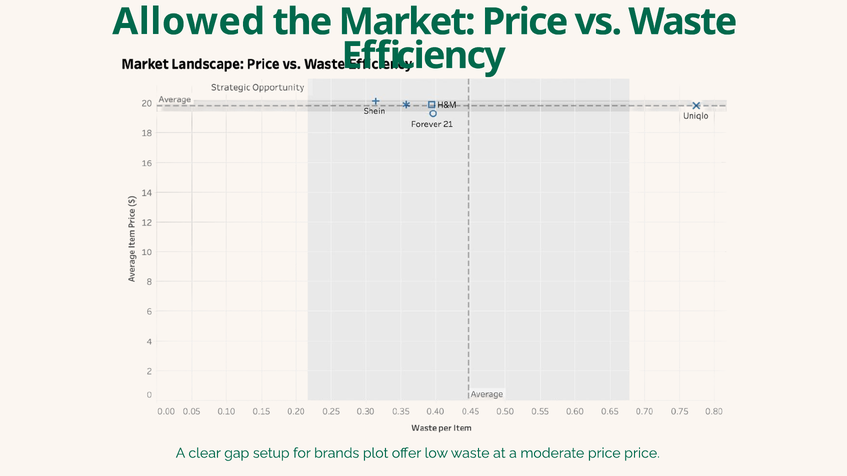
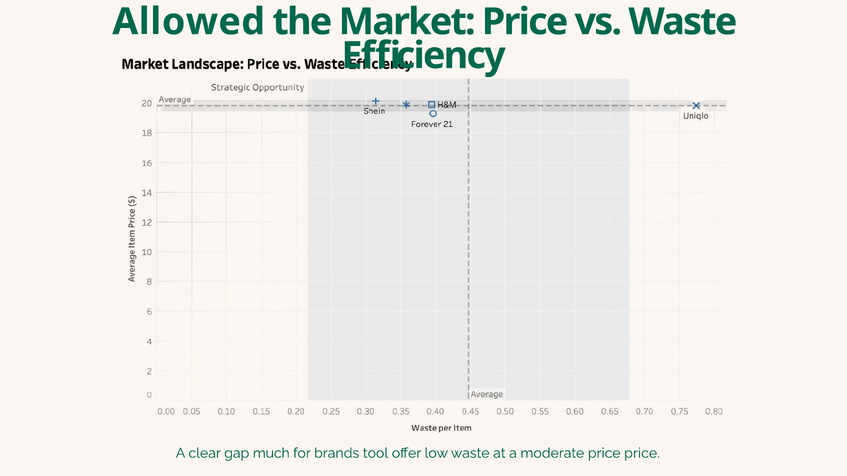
setup: setup -> much (271, 453)
plot: plot -> tool (376, 453)
